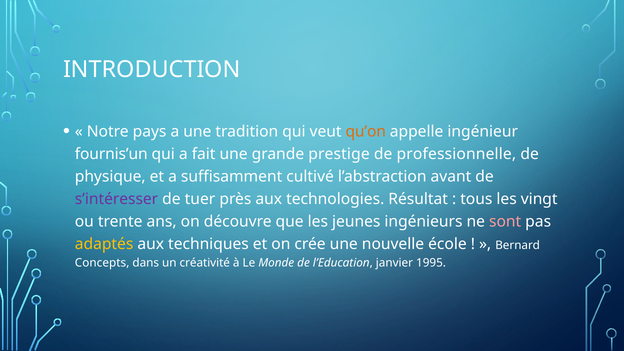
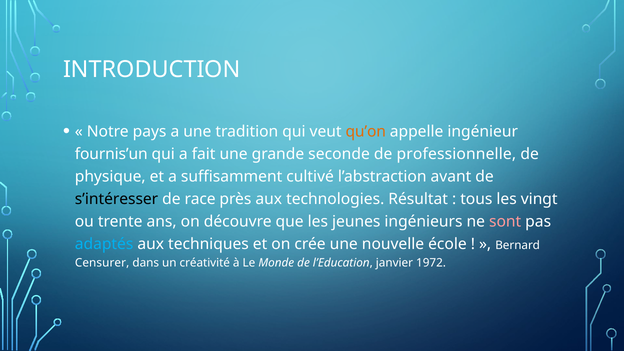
prestige: prestige -> seconde (339, 154)
s’intéresser colour: purple -> black (116, 199)
tuer: tuer -> race (200, 199)
adaptés colour: yellow -> light blue (104, 244)
Concepts: Concepts -> Censurer (102, 263)
1995: 1995 -> 1972 (431, 263)
